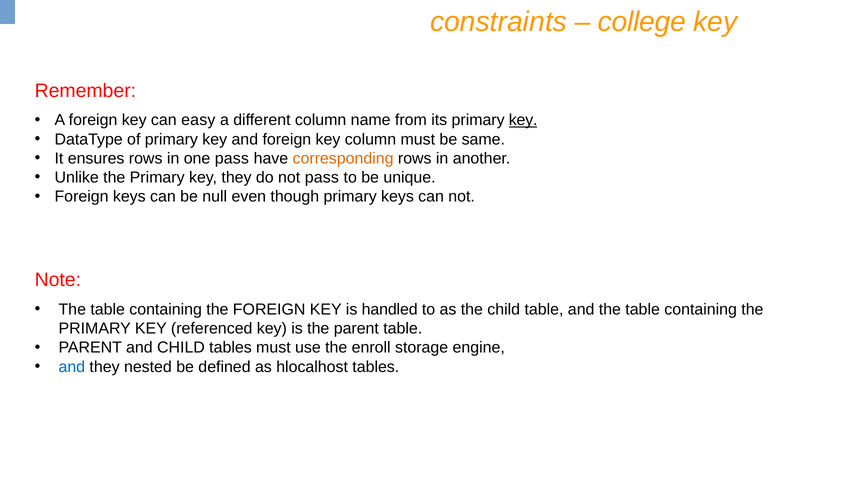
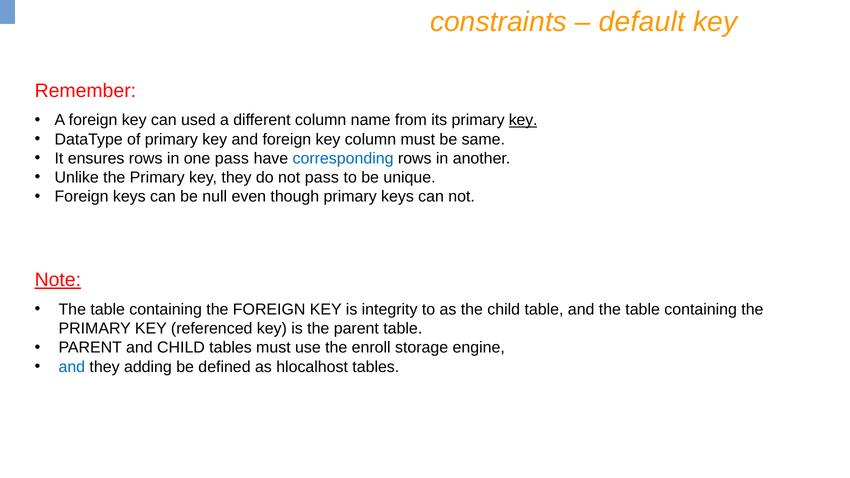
college: college -> default (642, 22)
easy: easy -> used (198, 120)
corresponding colour: orange -> blue (343, 158)
Note underline: none -> present (58, 280)
handled: handled -> integrity (390, 309)
nested: nested -> adding (148, 367)
